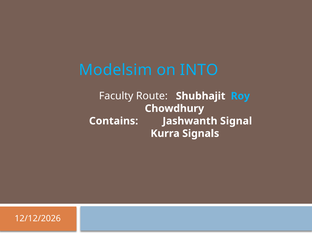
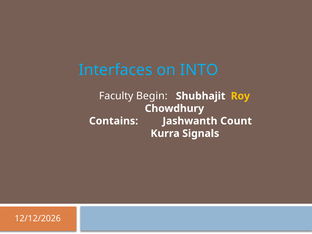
Modelsim: Modelsim -> Interfaces (116, 70)
Route: Route -> Begin (152, 96)
Roy colour: light blue -> yellow (240, 96)
Signal: Signal -> Count (236, 121)
